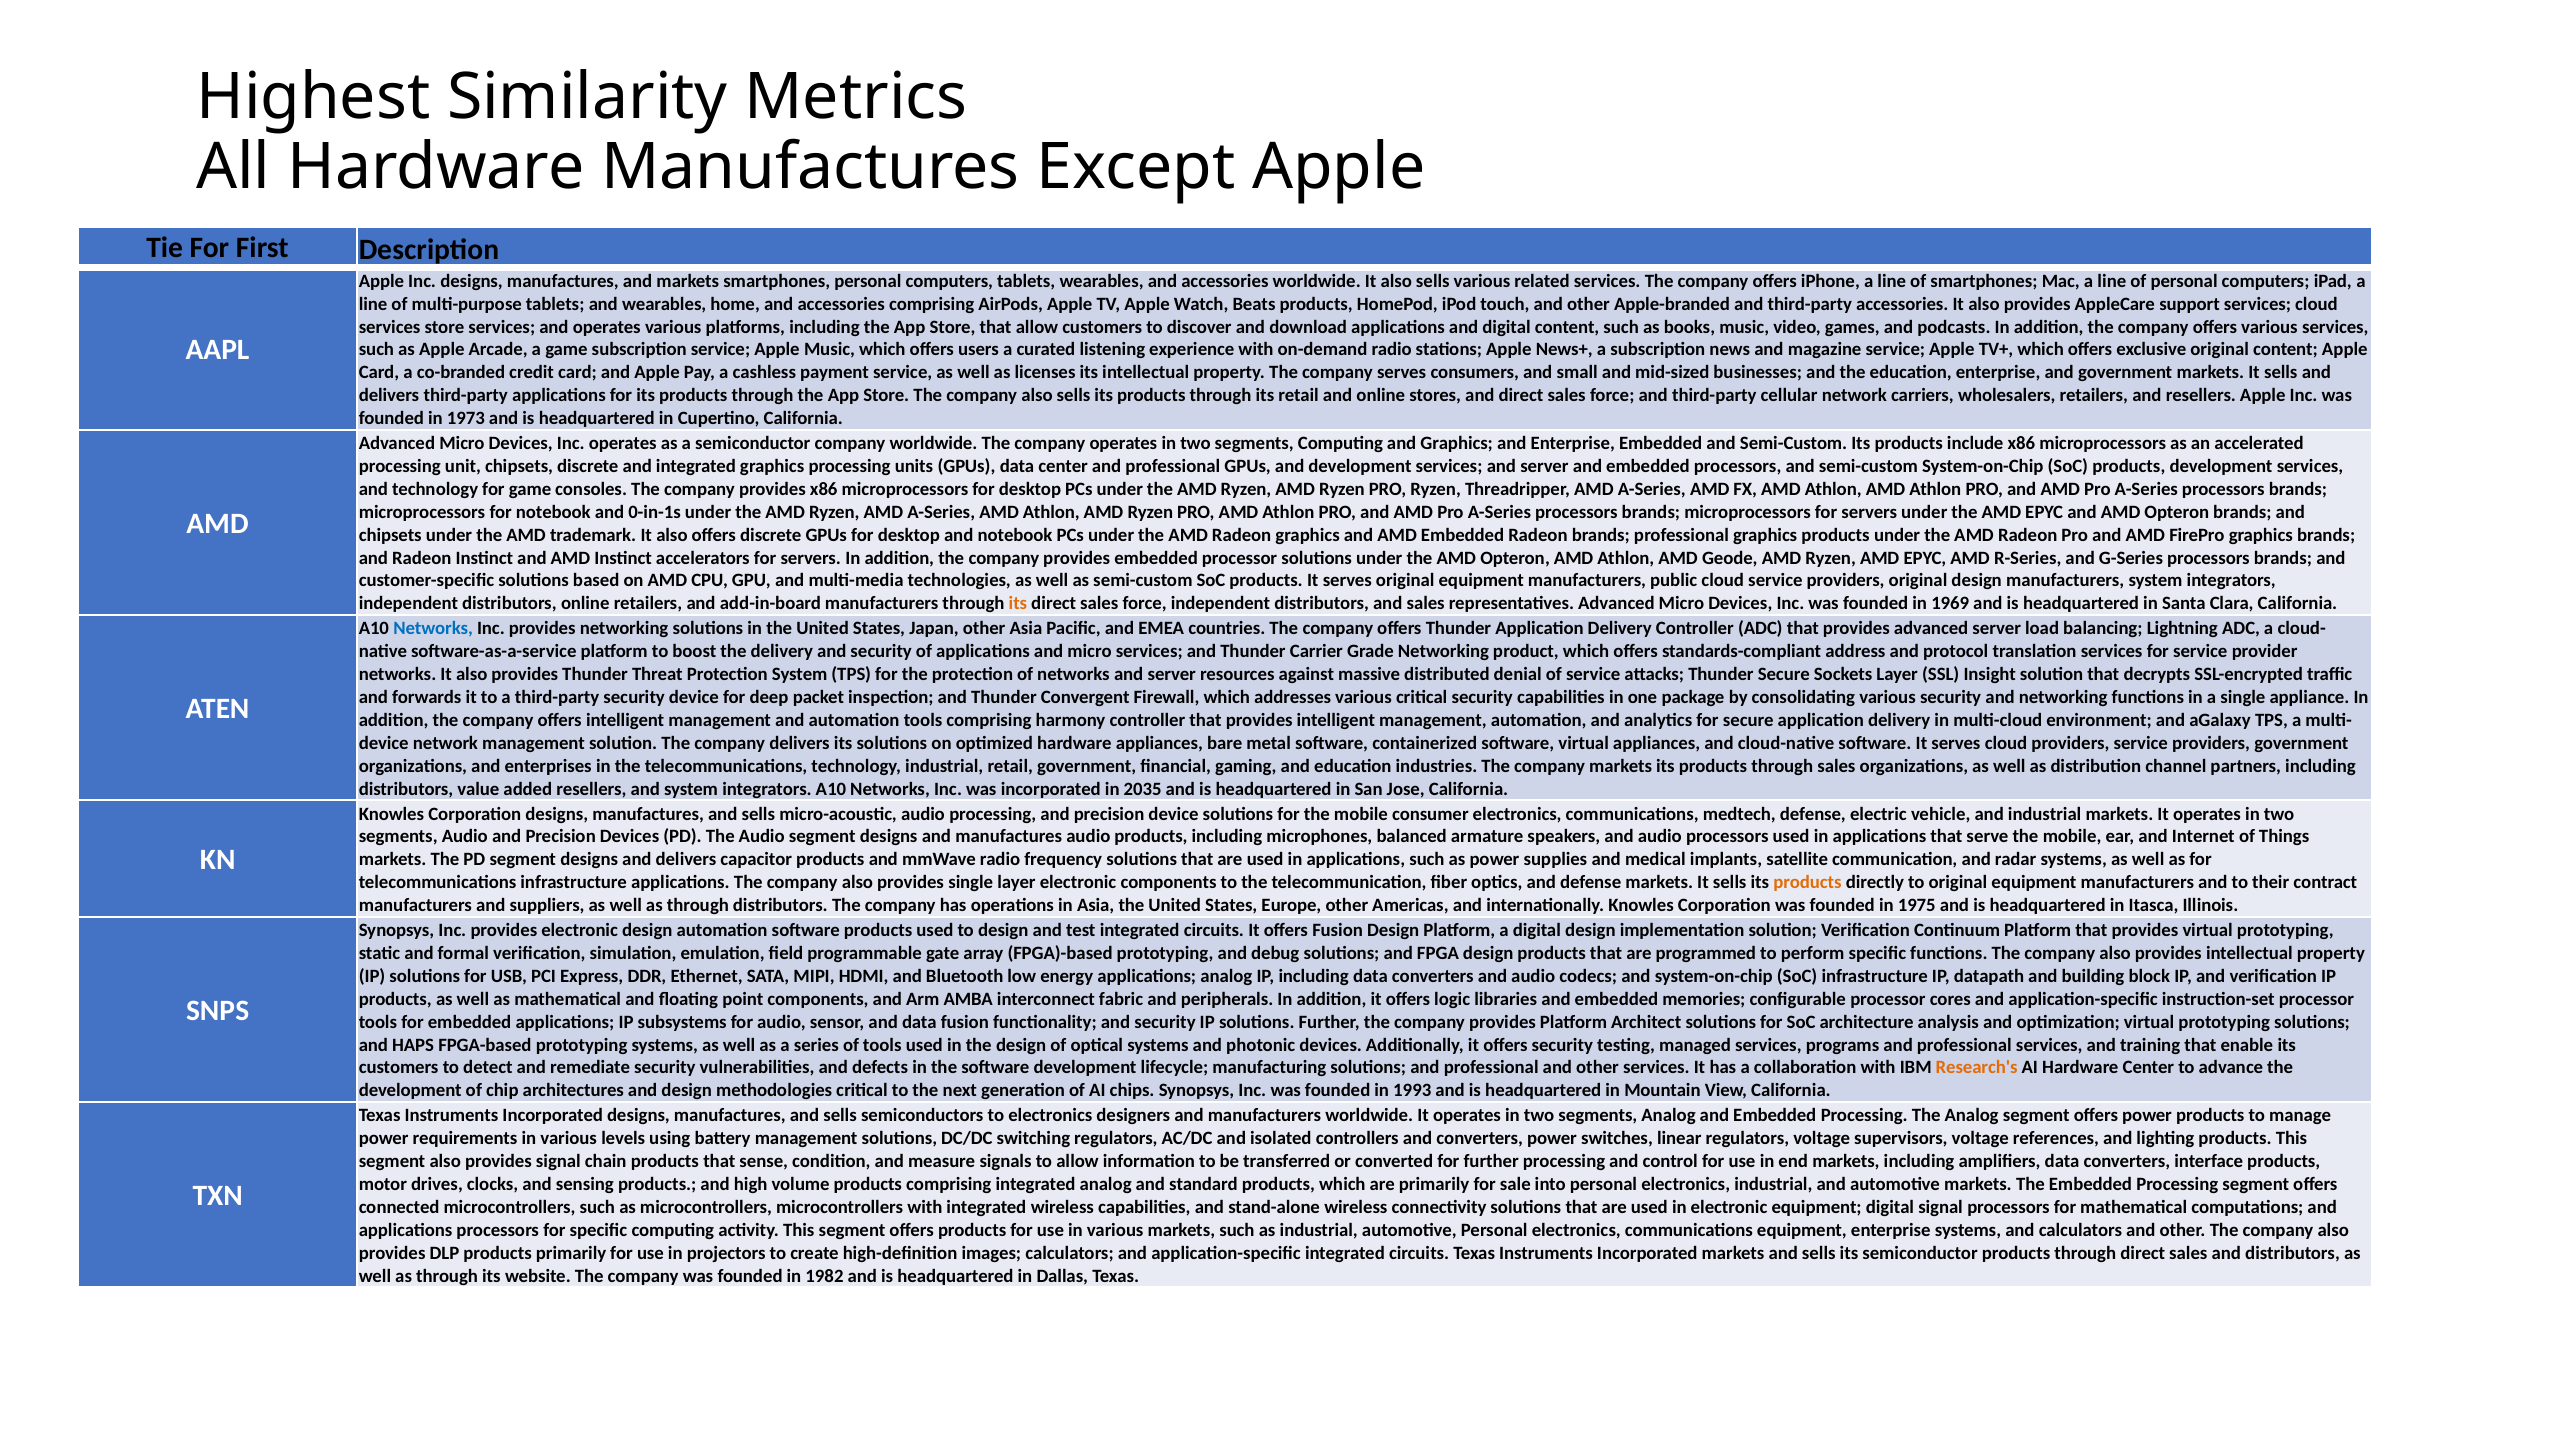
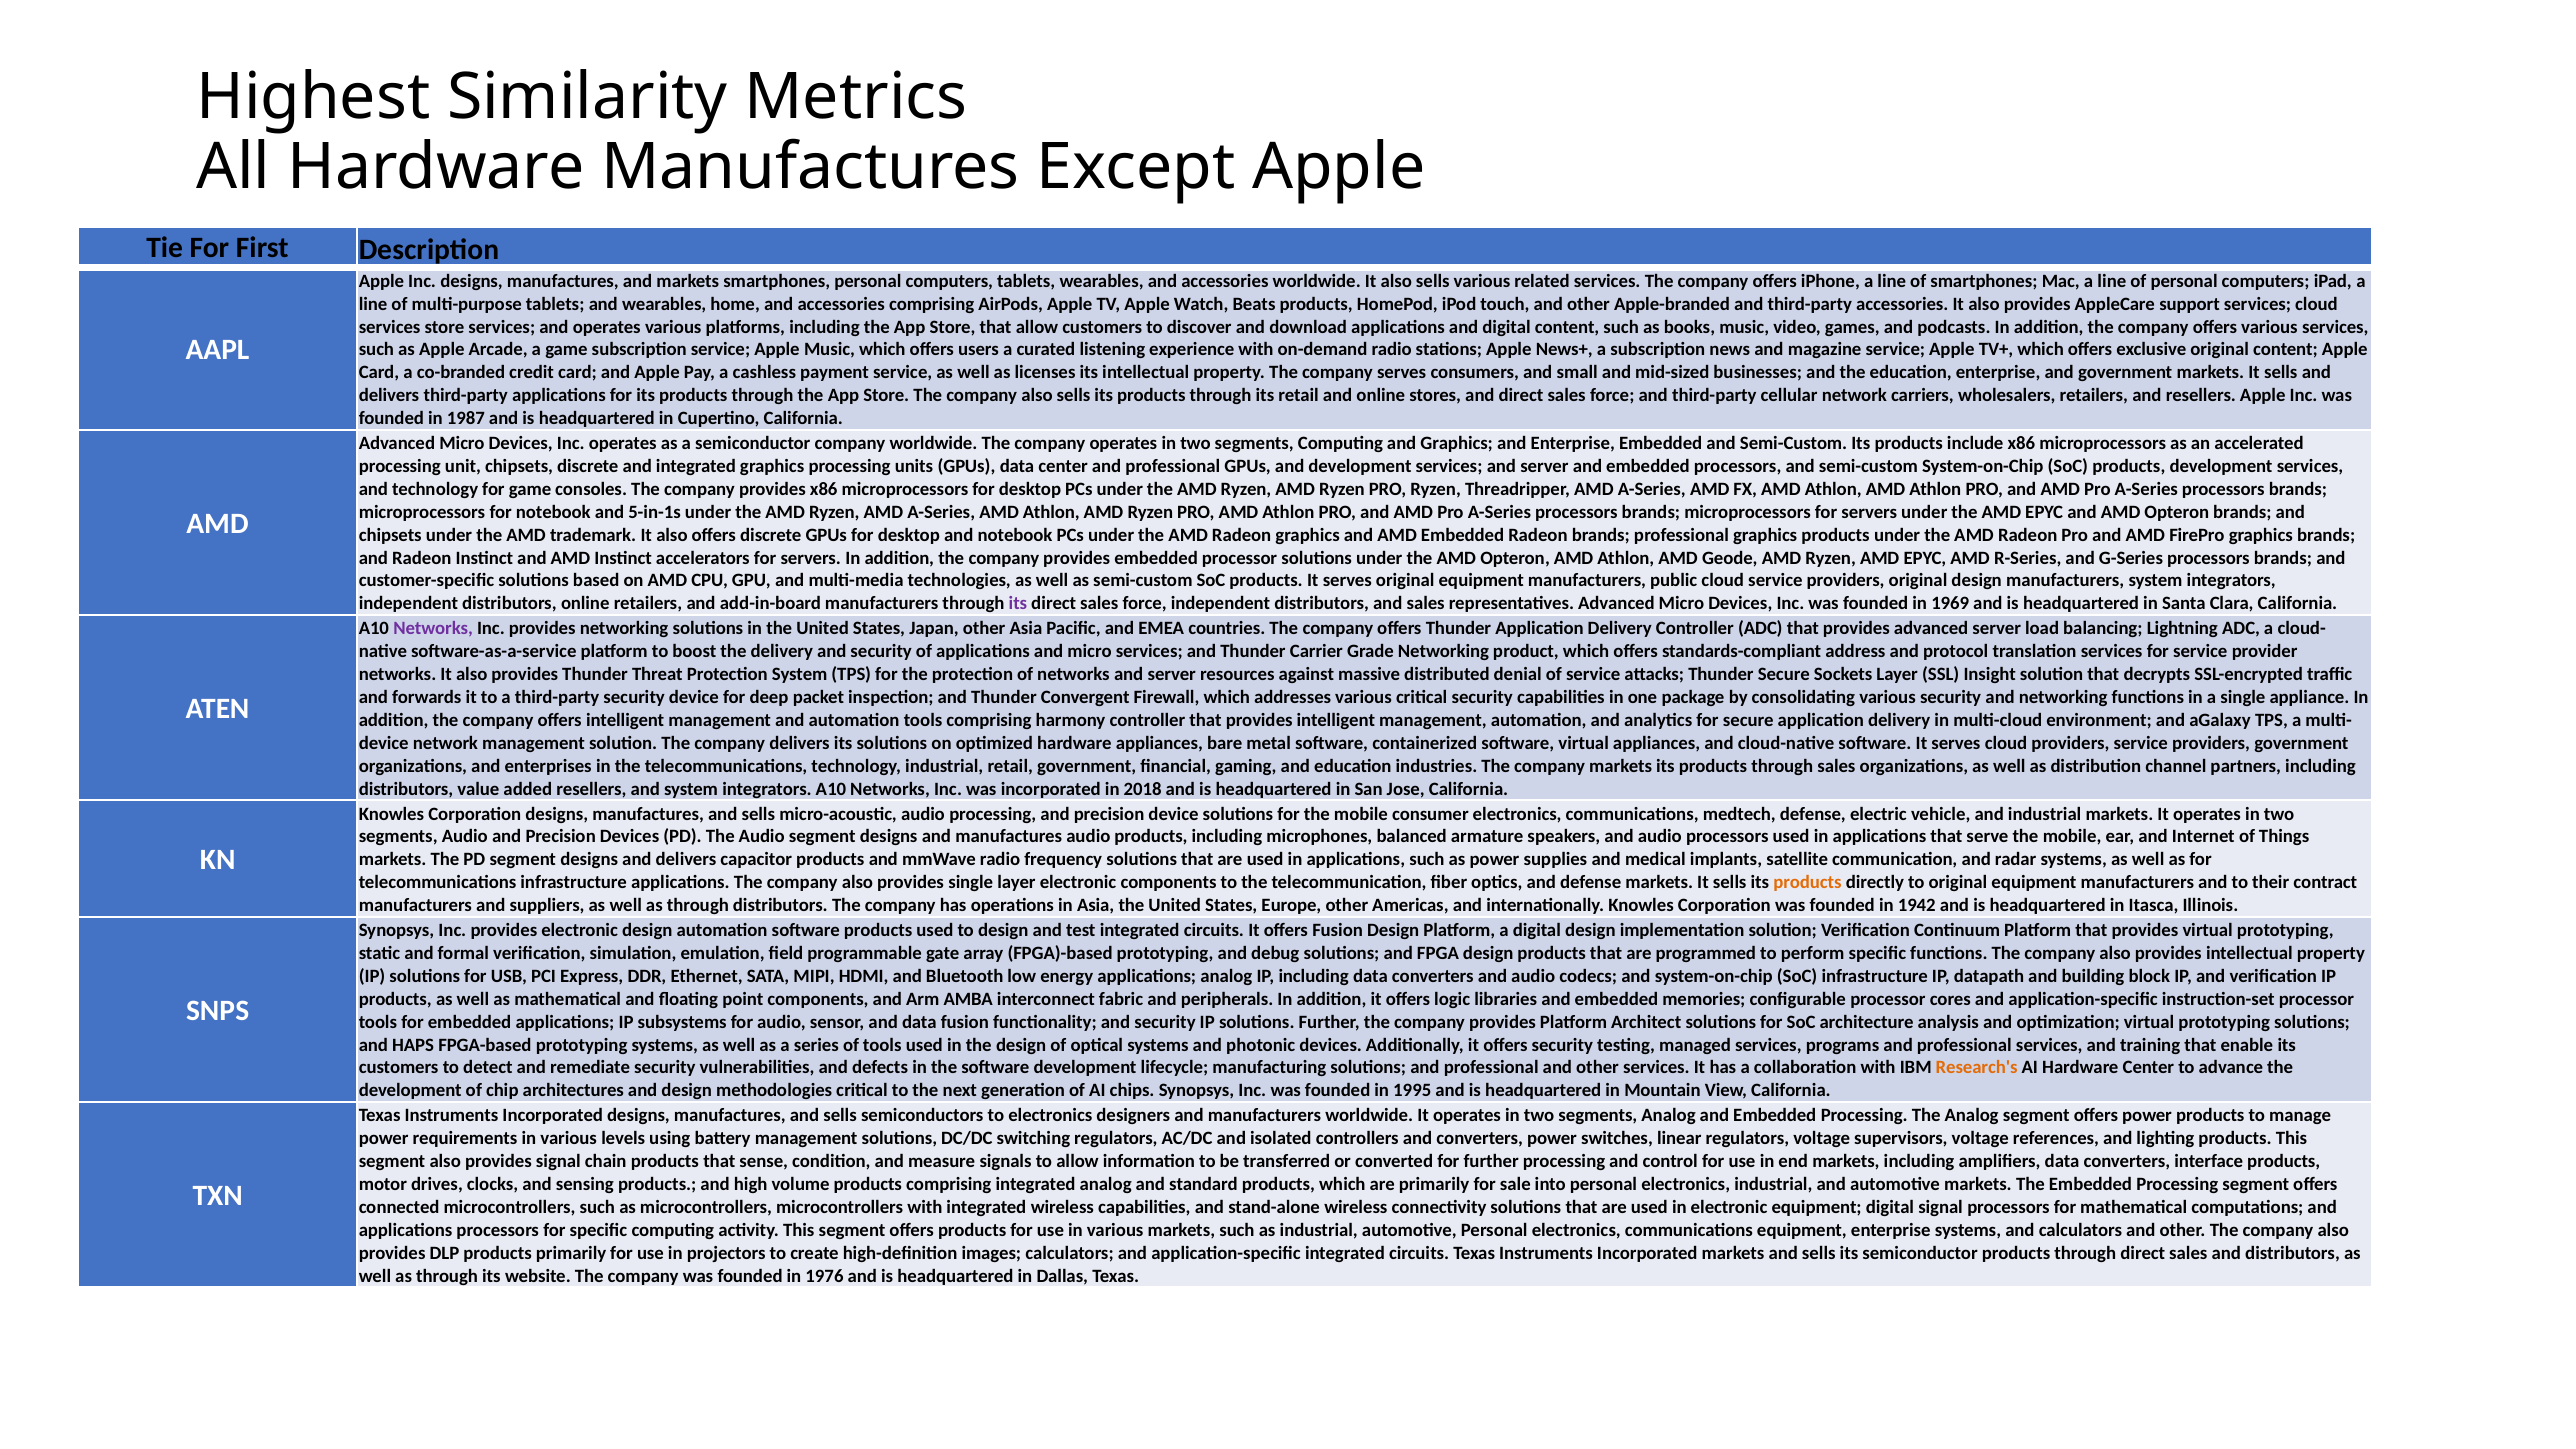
1973: 1973 -> 1987 (466, 418)
0-in-1s: 0-in-1s -> 5-in-1s (655, 512)
its colour: orange -> purple (1018, 604)
Networks colour: blue -> purple (433, 629)
2035: 2035 -> 2018 (1143, 789)
1975: 1975 -> 1942 (1917, 905)
1993: 1993 -> 1995 (1412, 1091)
1982: 1982 -> 1976 (824, 1276)
